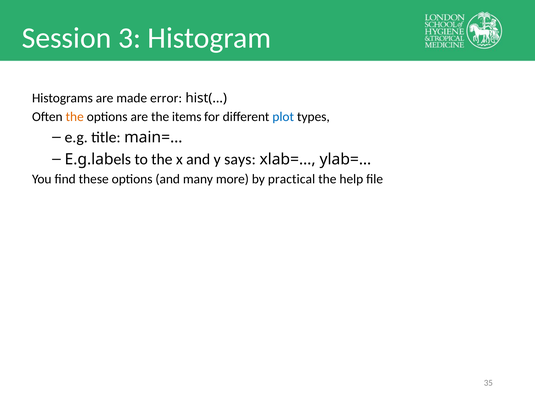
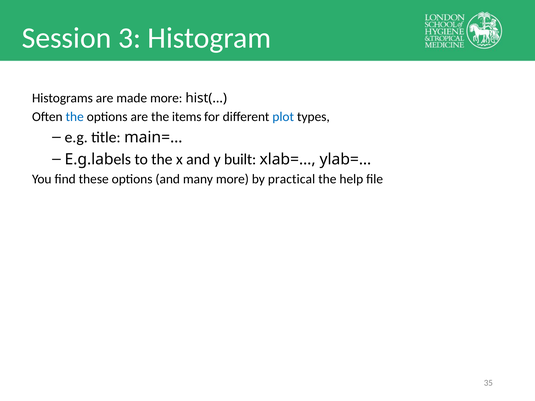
made error: error -> more (166, 98)
the colour: orange -> blue (75, 117)
says: says -> built (240, 159)
